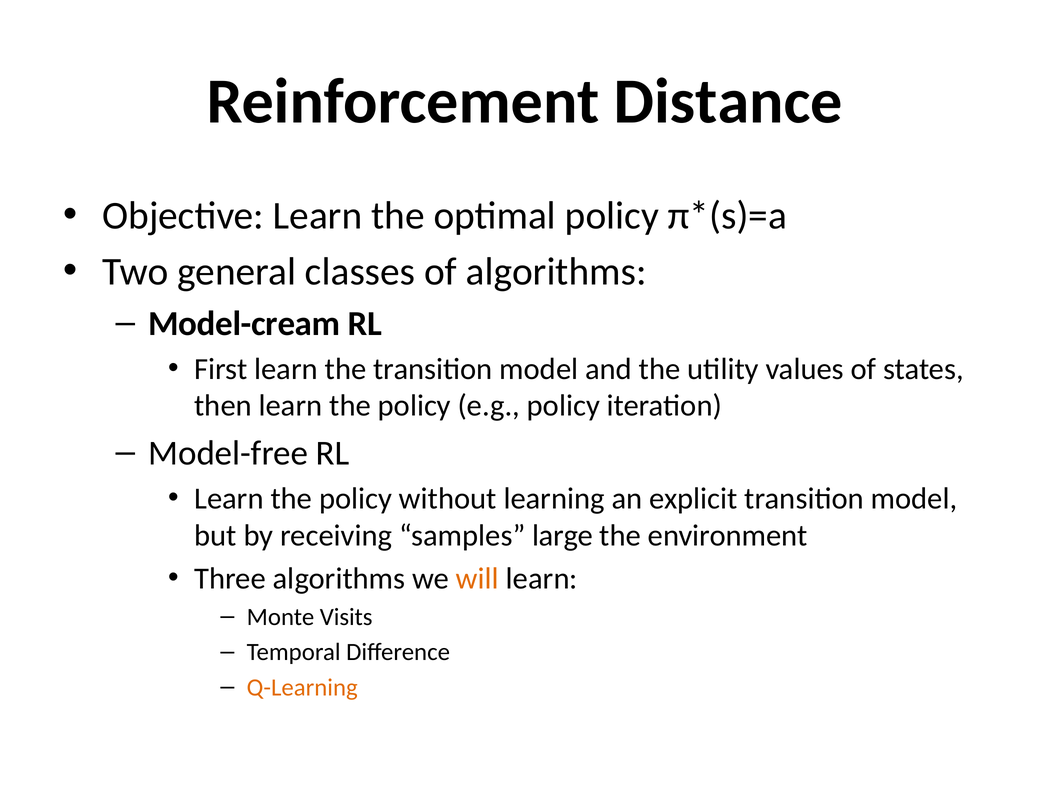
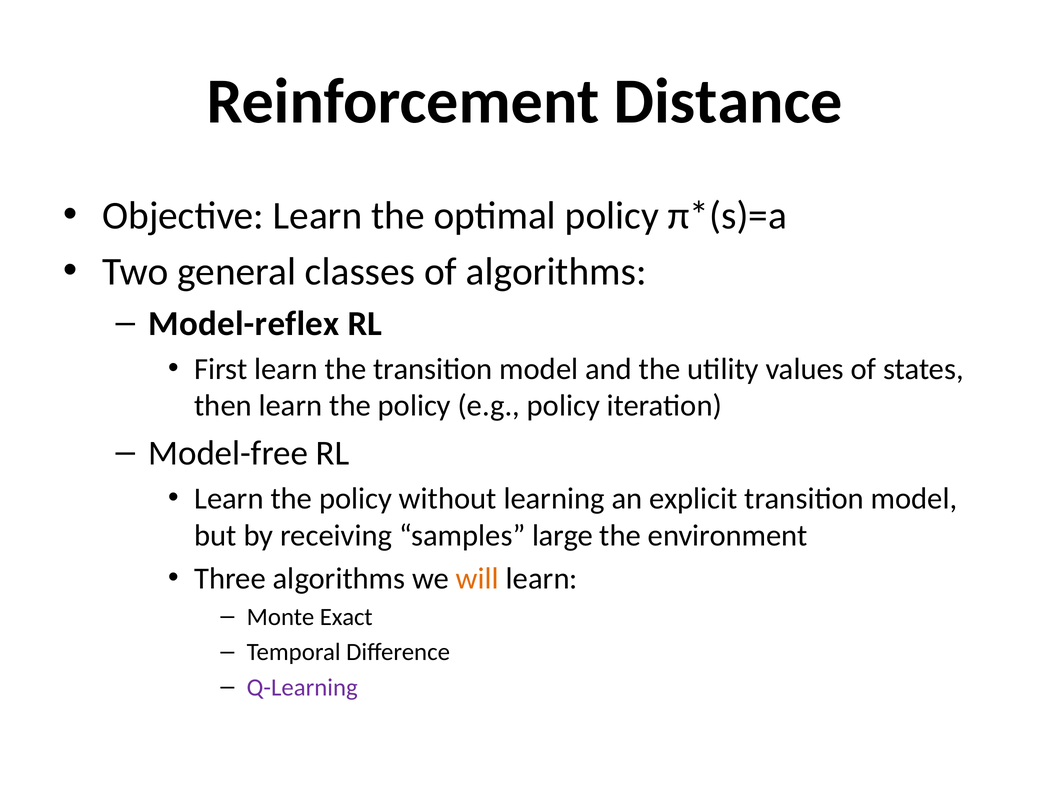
Model-cream: Model-cream -> Model-reflex (244, 323)
Visits: Visits -> Exact (346, 617)
Q-Learning colour: orange -> purple (302, 687)
